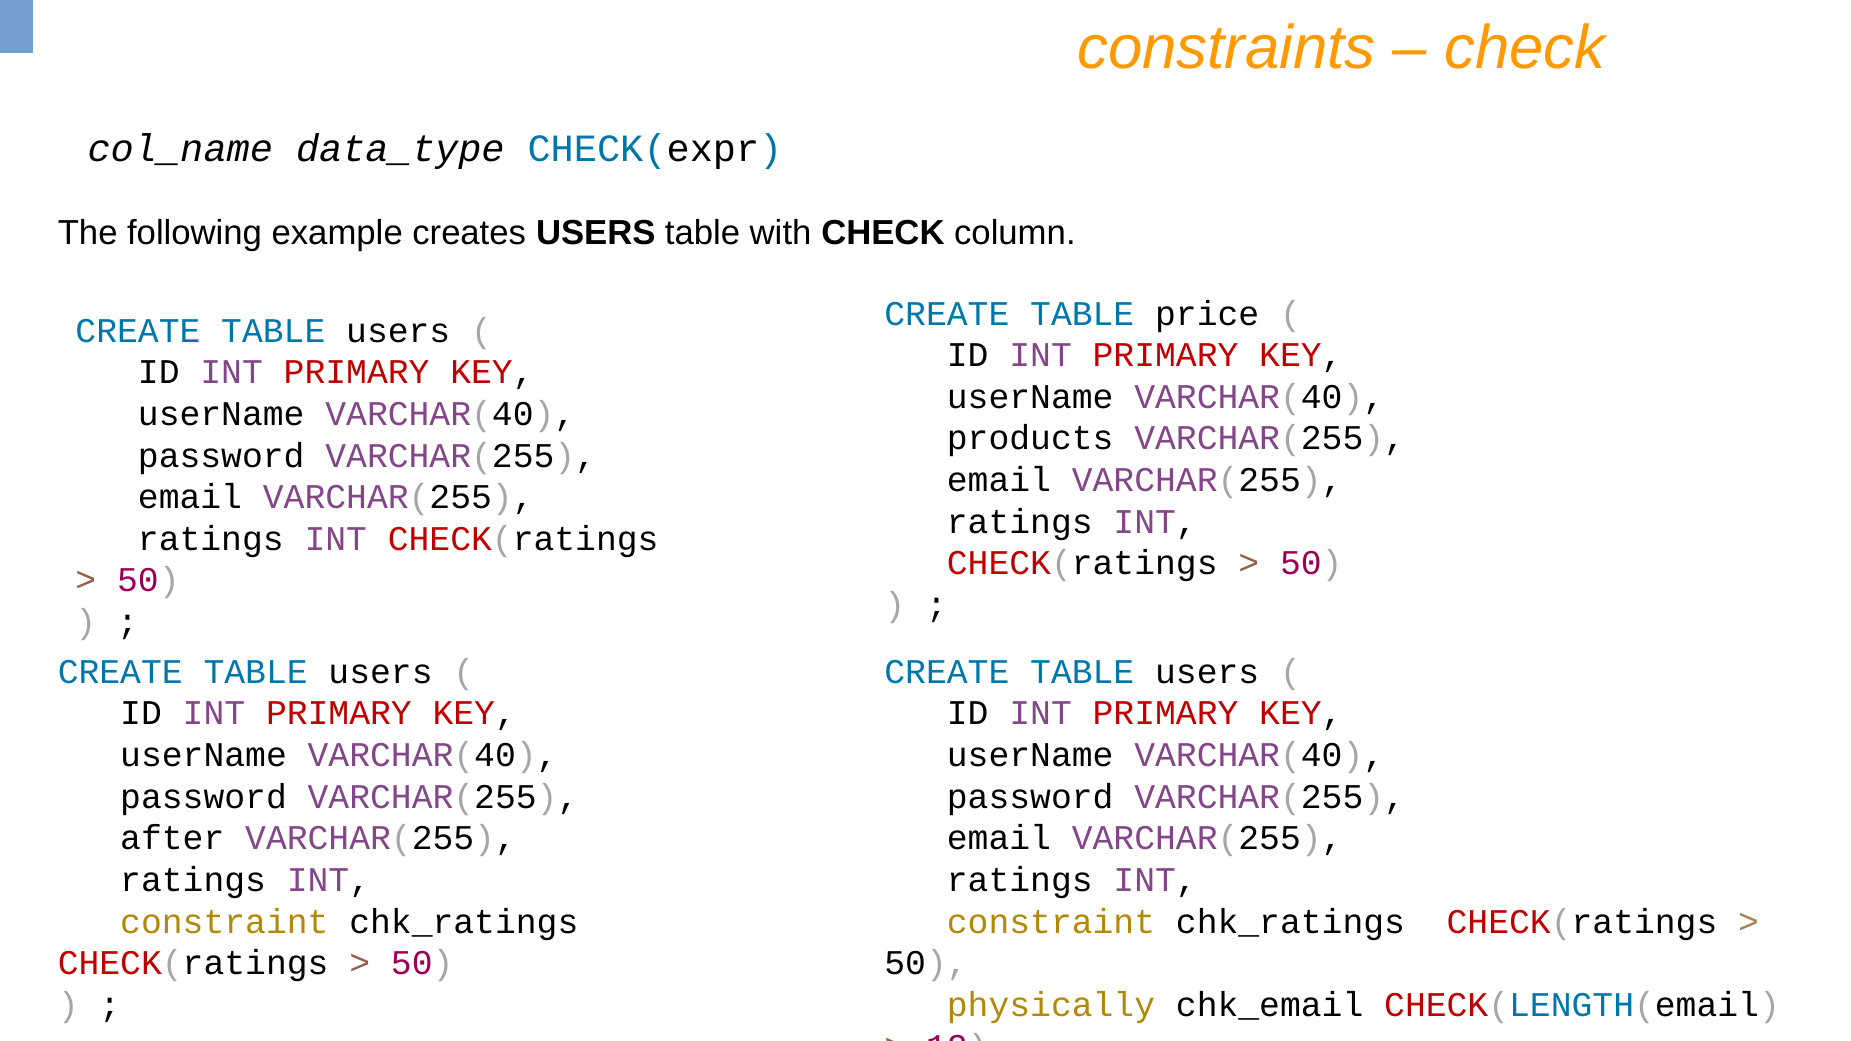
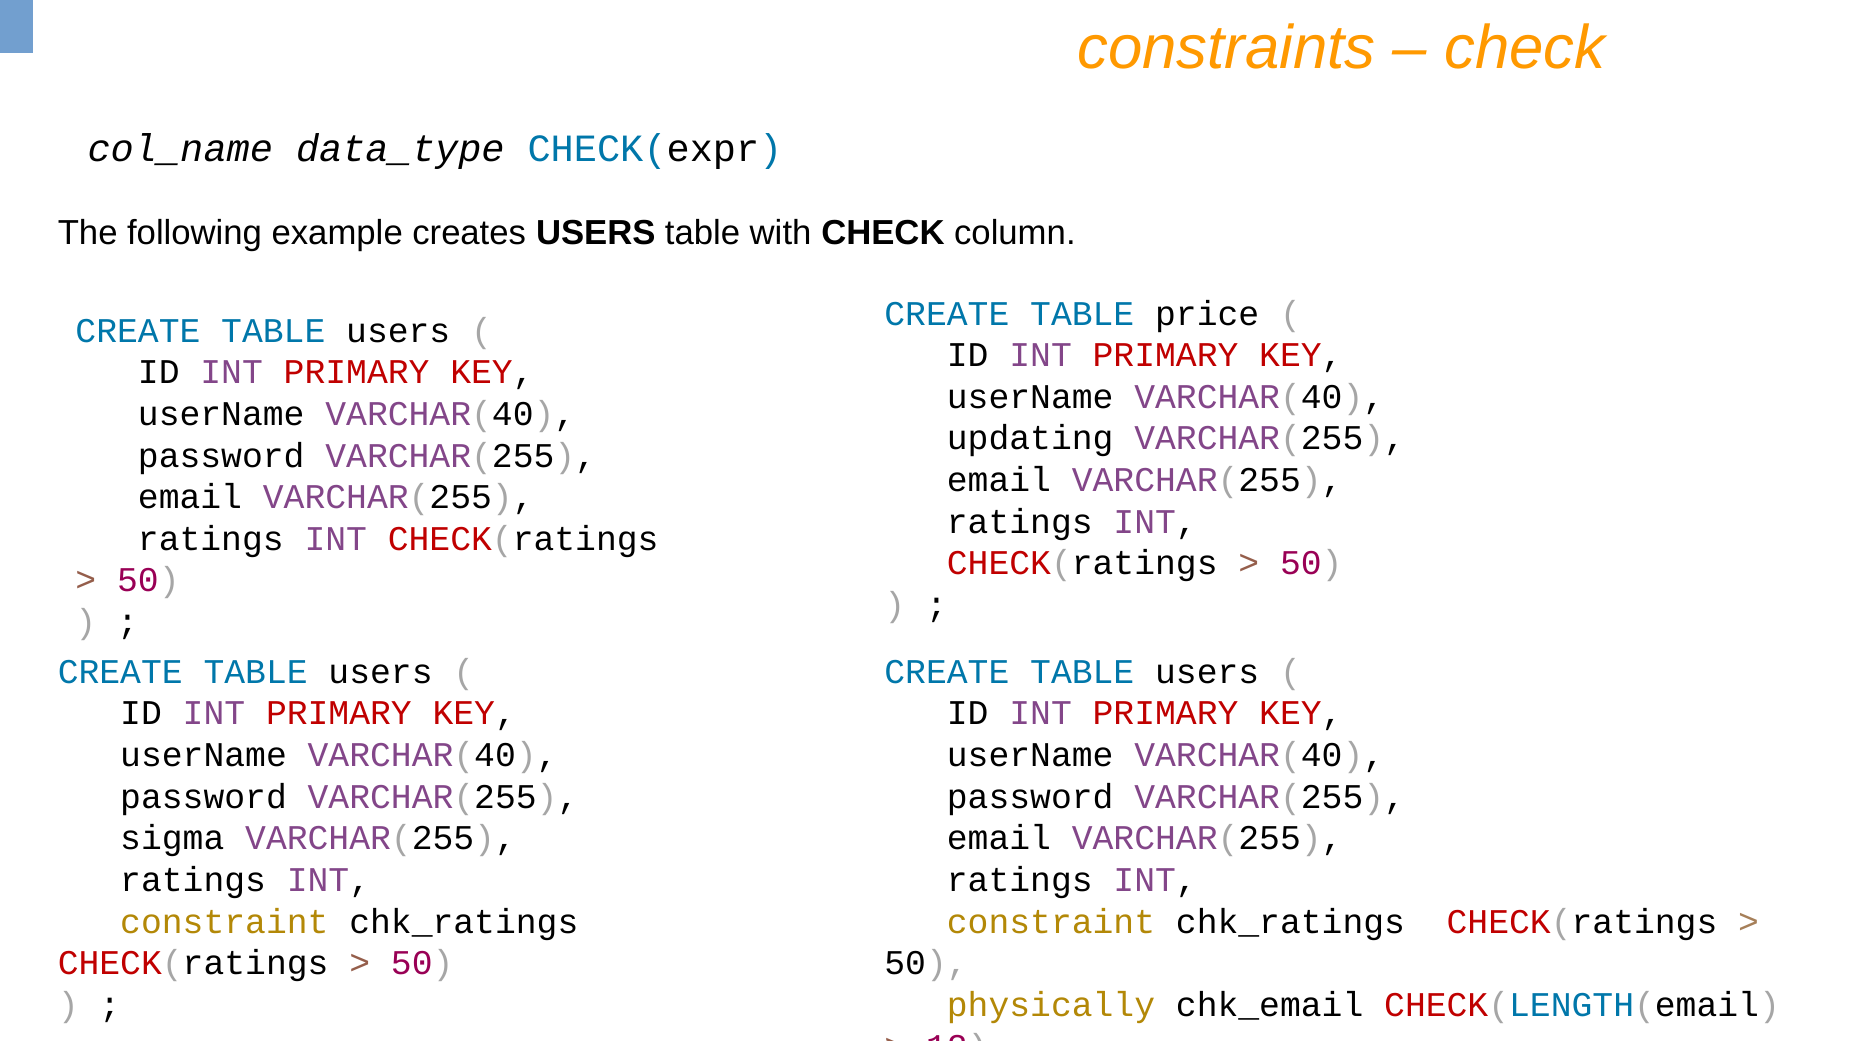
products: products -> updating (1030, 439)
after: after -> sigma (172, 839)
